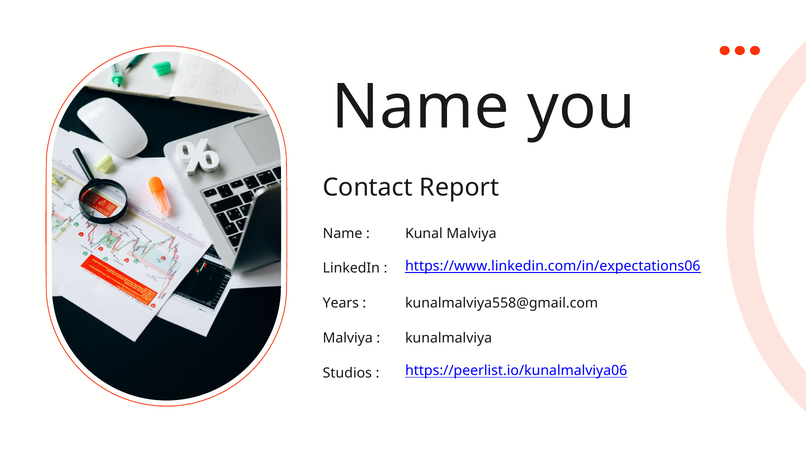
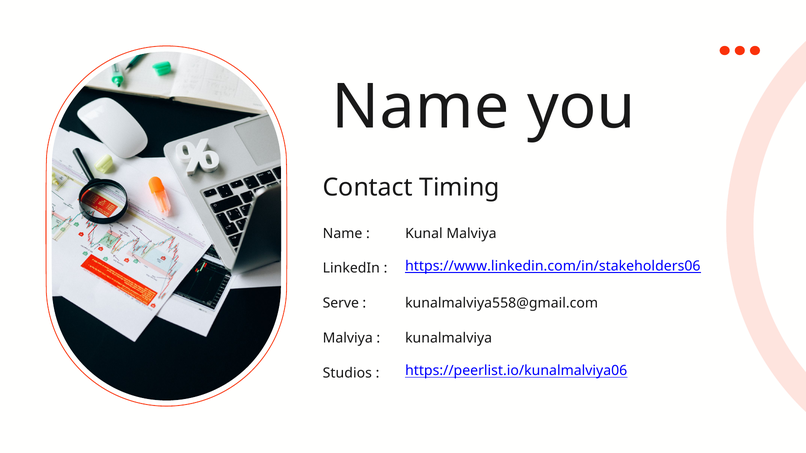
Report: Report -> Timing (460, 188)
https://www.linkedin.com/in/expectations06: https://www.linkedin.com/in/expectations06 -> https://www.linkedin.com/in/stakeholders06 (553, 266)
Years: Years -> Serve (341, 303)
